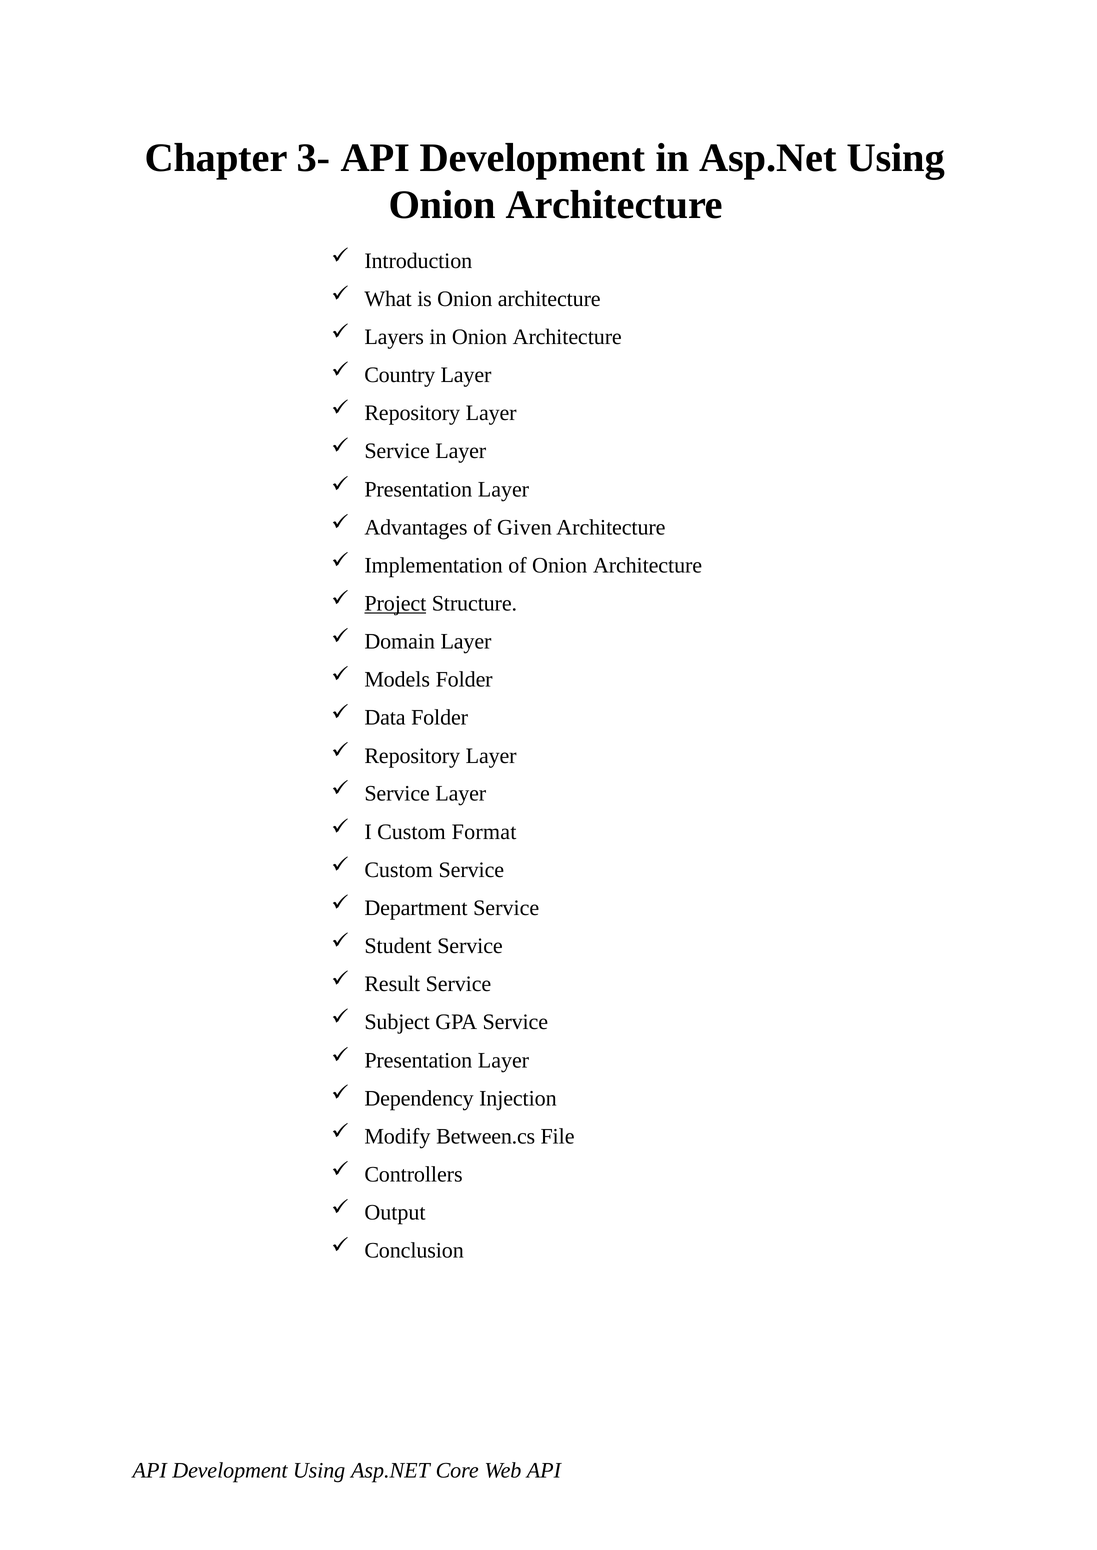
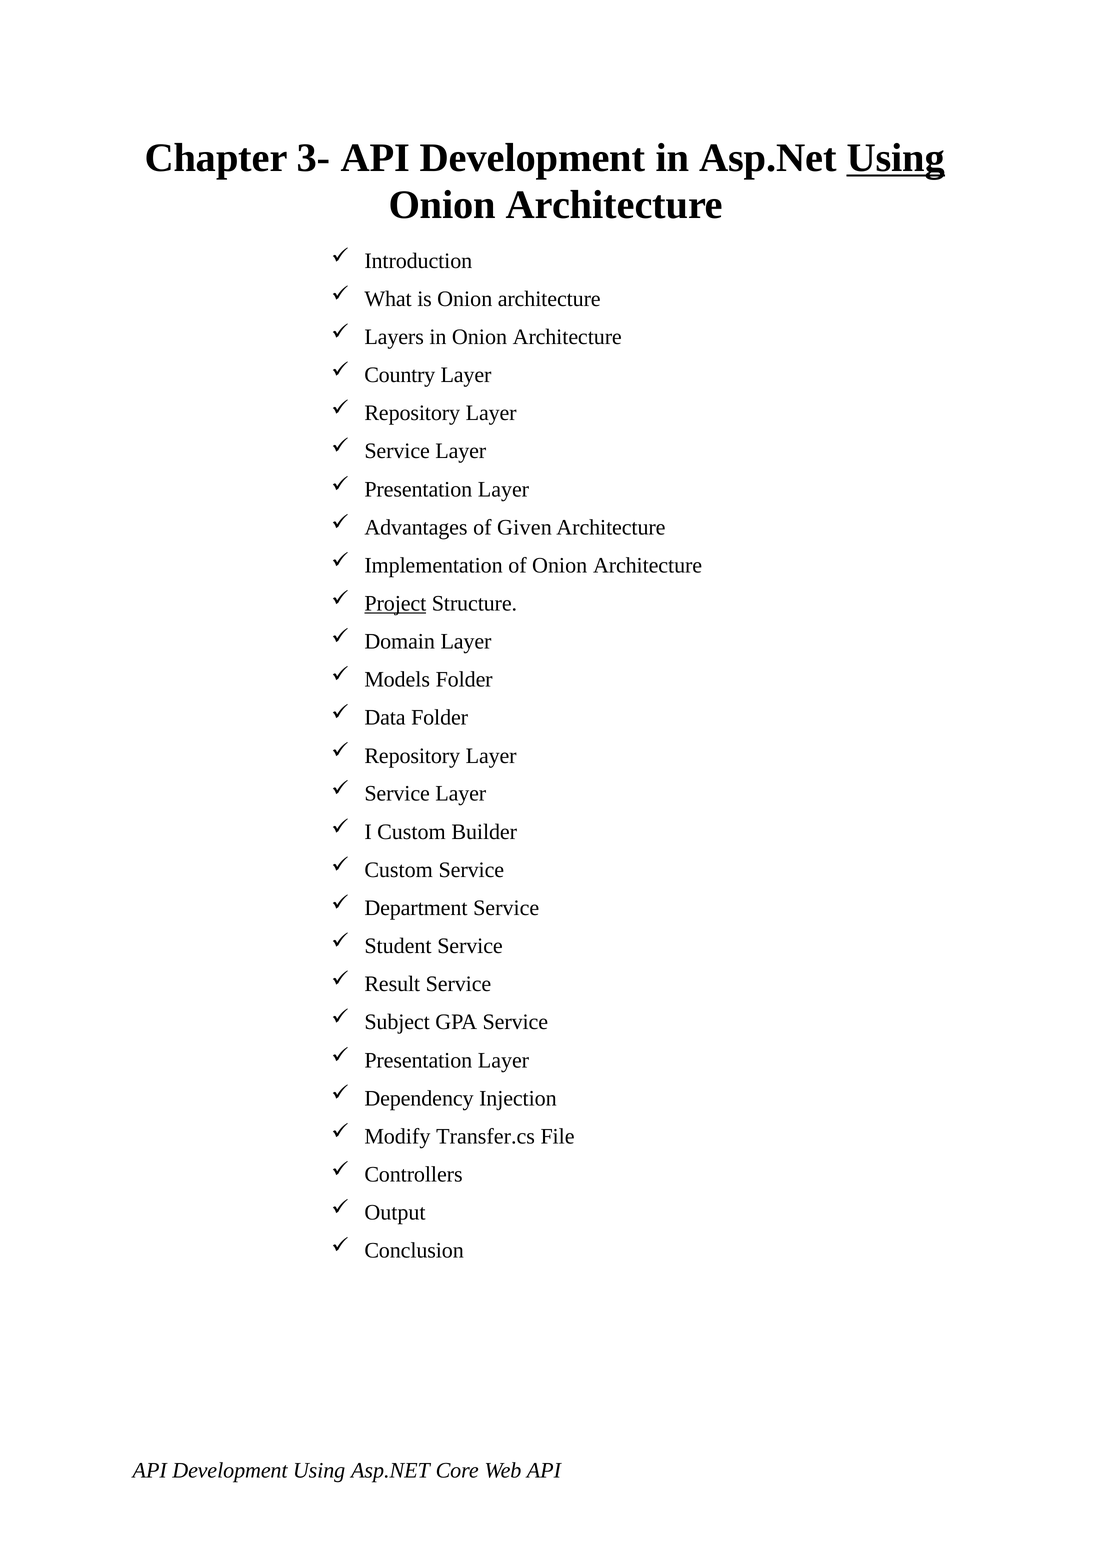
Using underline: none -> present (896, 158)
Format: Format -> Builder (484, 832)
Between.cs: Between.cs -> Transfer.cs (486, 1137)
